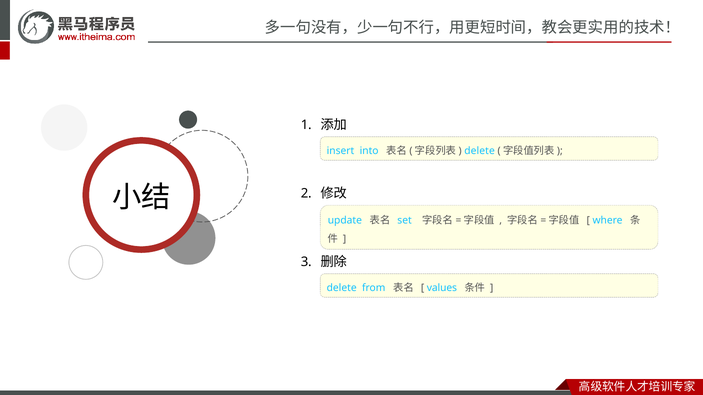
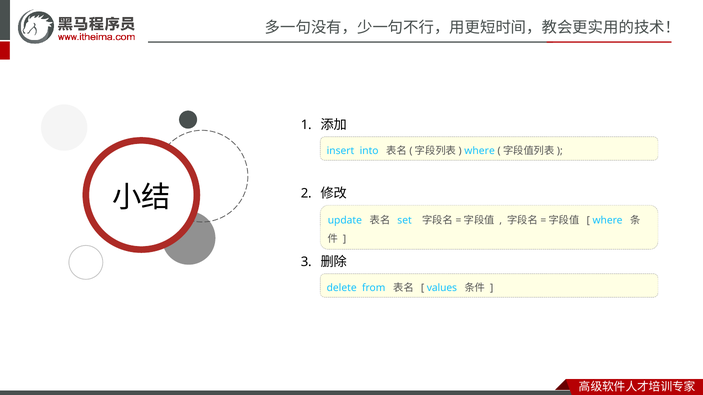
delete: delete -> where (480, 151)
